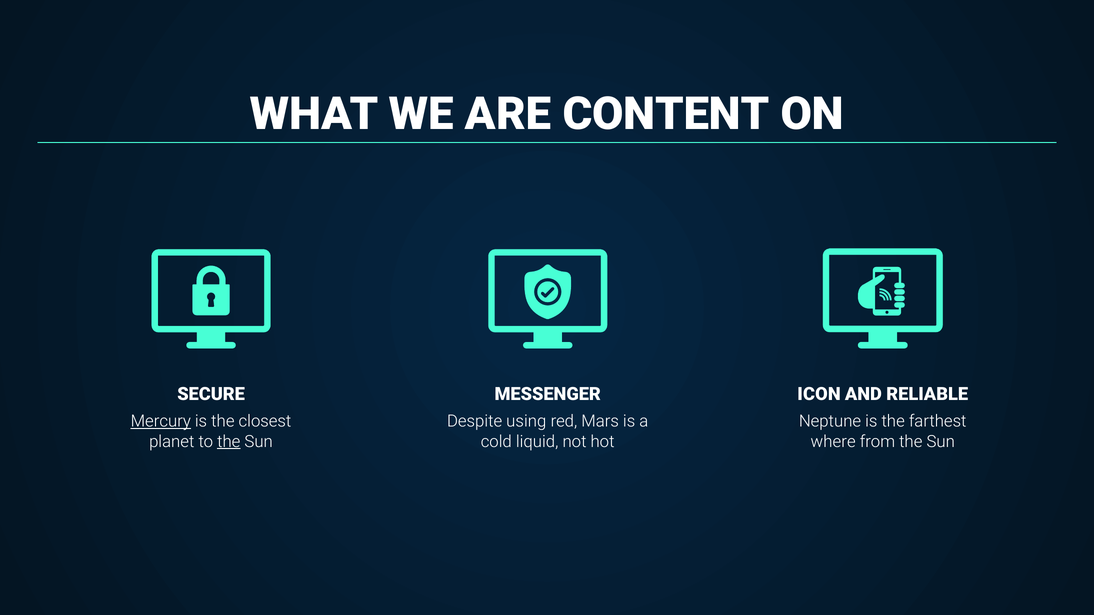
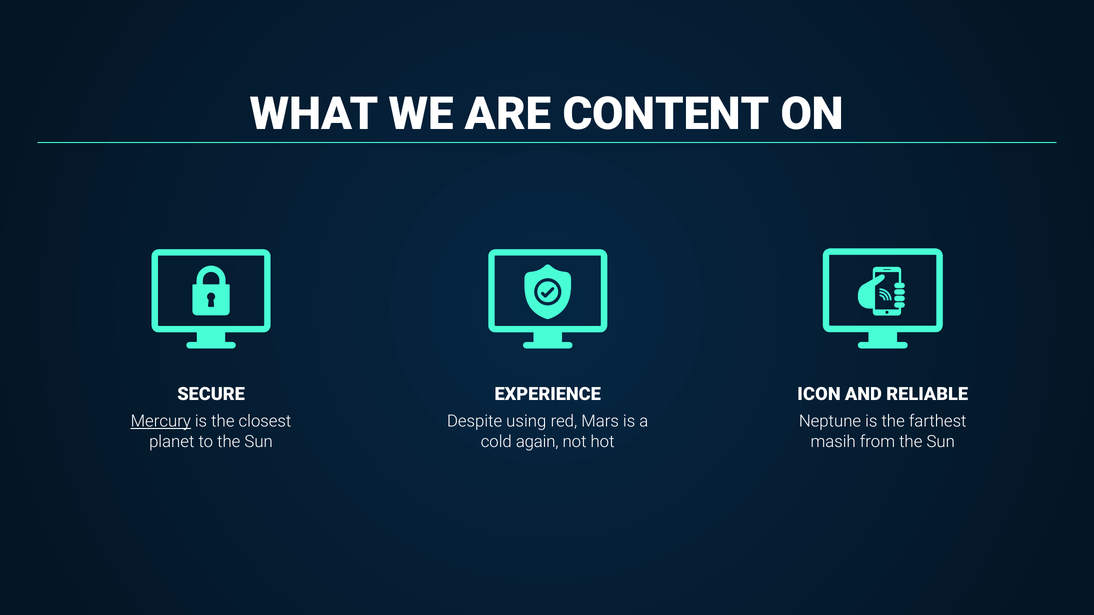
MESSENGER: MESSENGER -> EXPERIENCE (548, 395)
the underline: present -> none (229, 442)
liquid: liquid -> again (537, 442)
where: where -> masih (833, 442)
